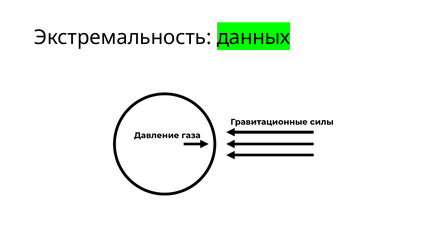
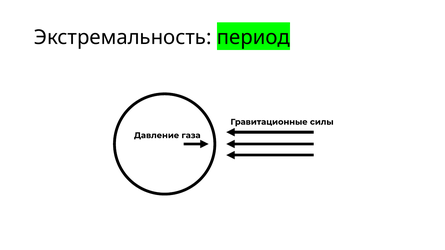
данных: данных -> период (253, 37)
